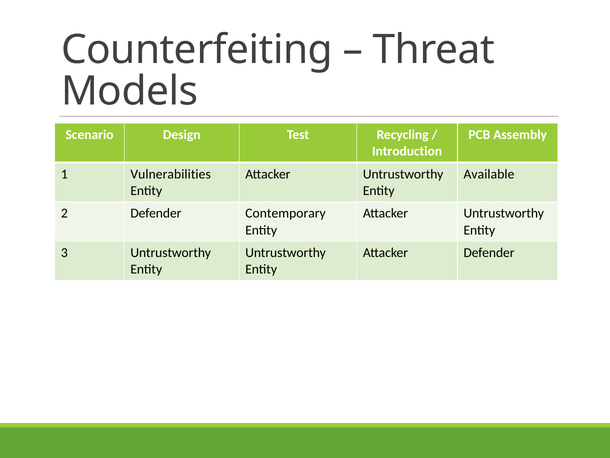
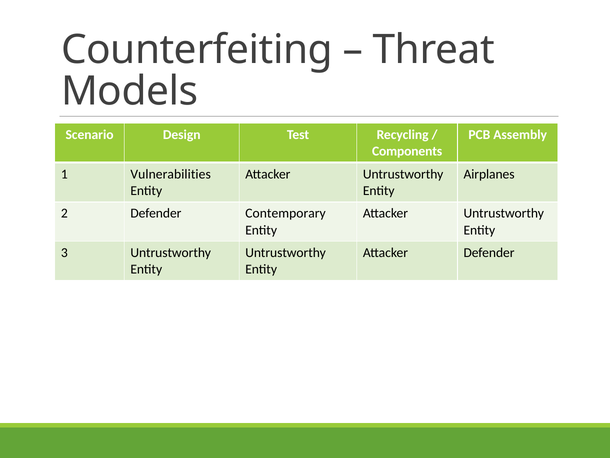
Introduction: Introduction -> Components (407, 151)
Available: Available -> Airplanes (489, 174)
